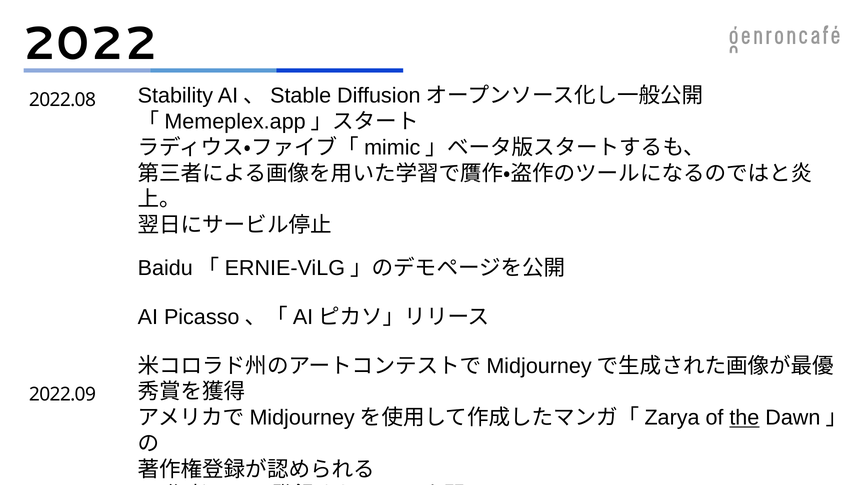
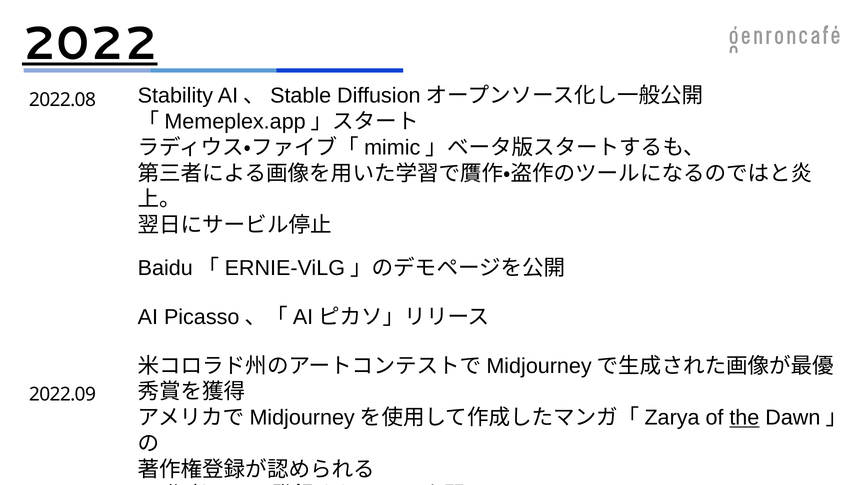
2022 underline: none -> present (90, 44)
